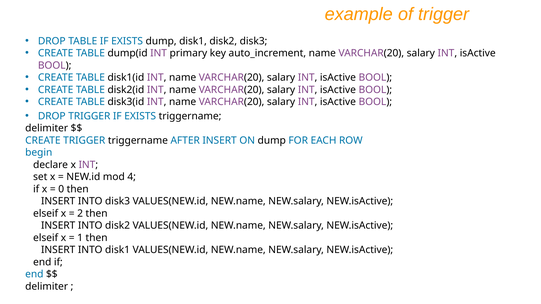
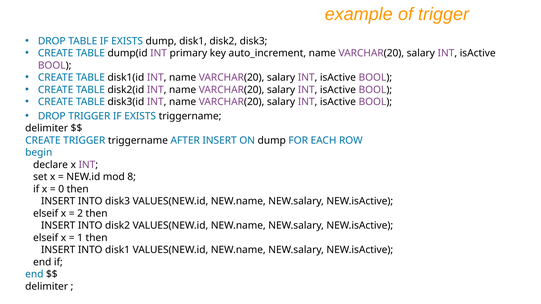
4: 4 -> 8 (132, 177)
